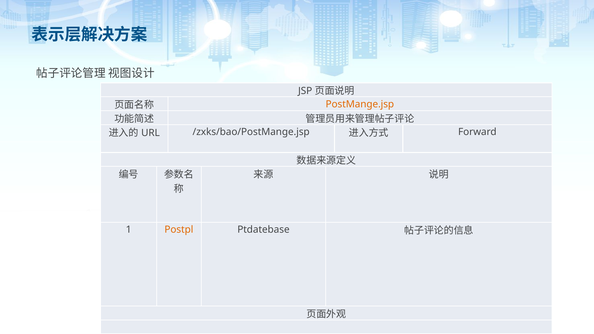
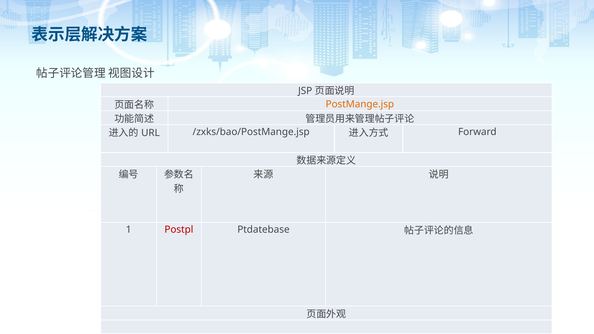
Postpl colour: orange -> red (179, 230)
